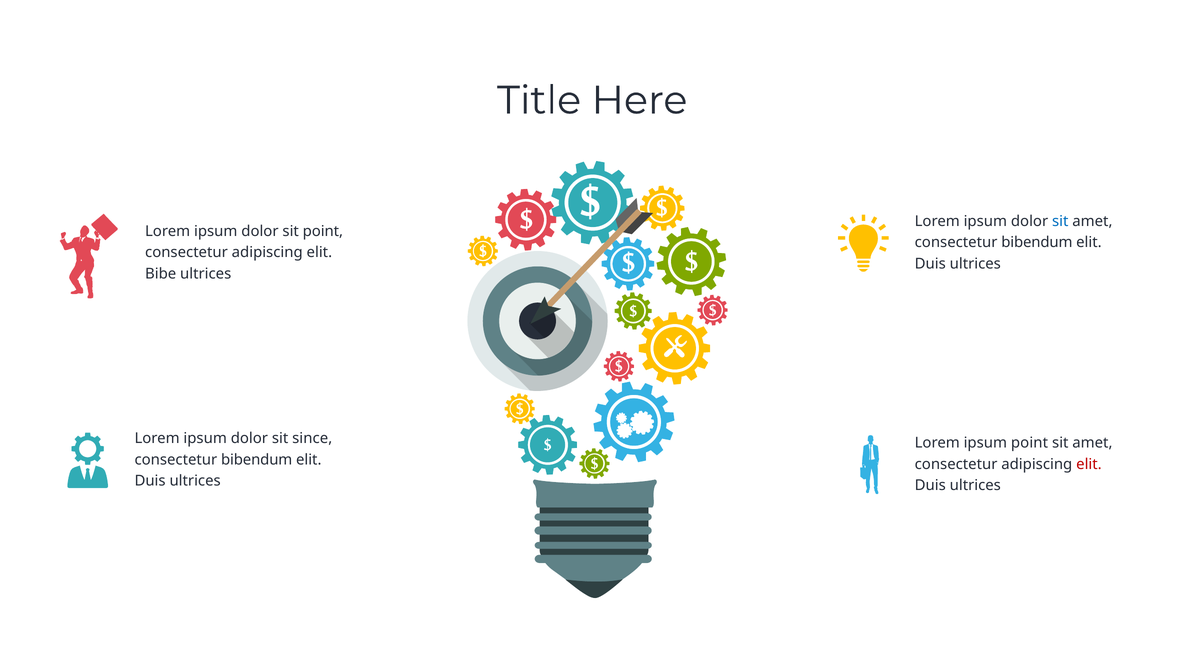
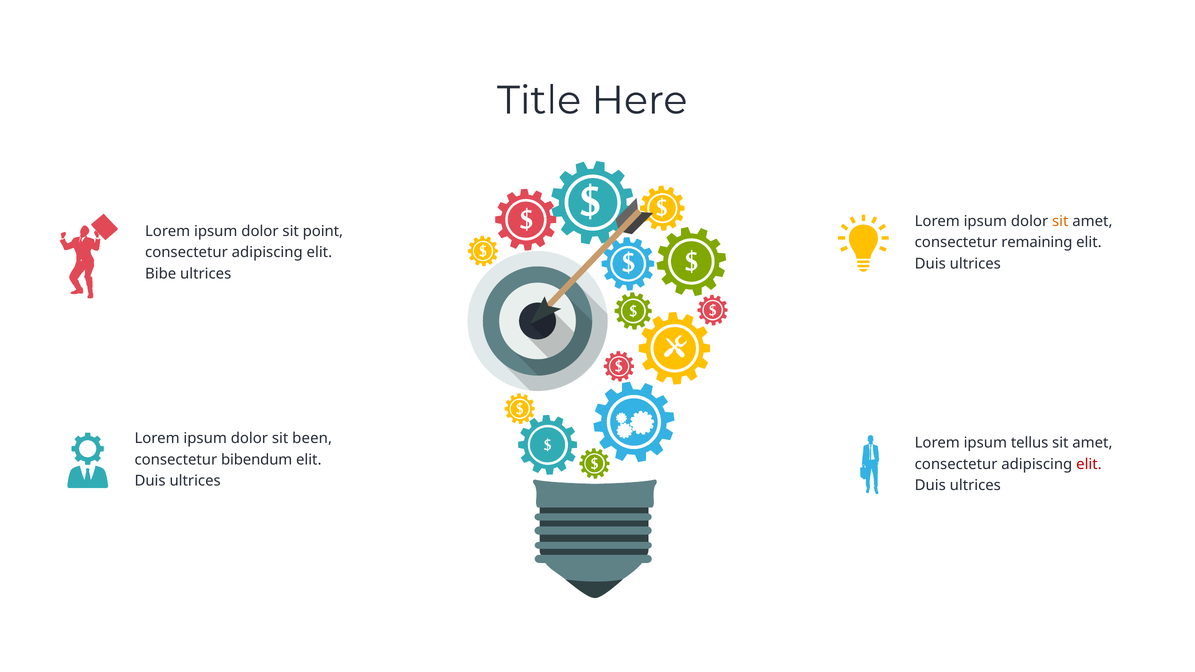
sit colour: blue -> orange (1060, 221)
bibendum: bibendum -> remaining (1037, 243)
since: since -> been (312, 439)
ipsum point: point -> tellus (1030, 443)
